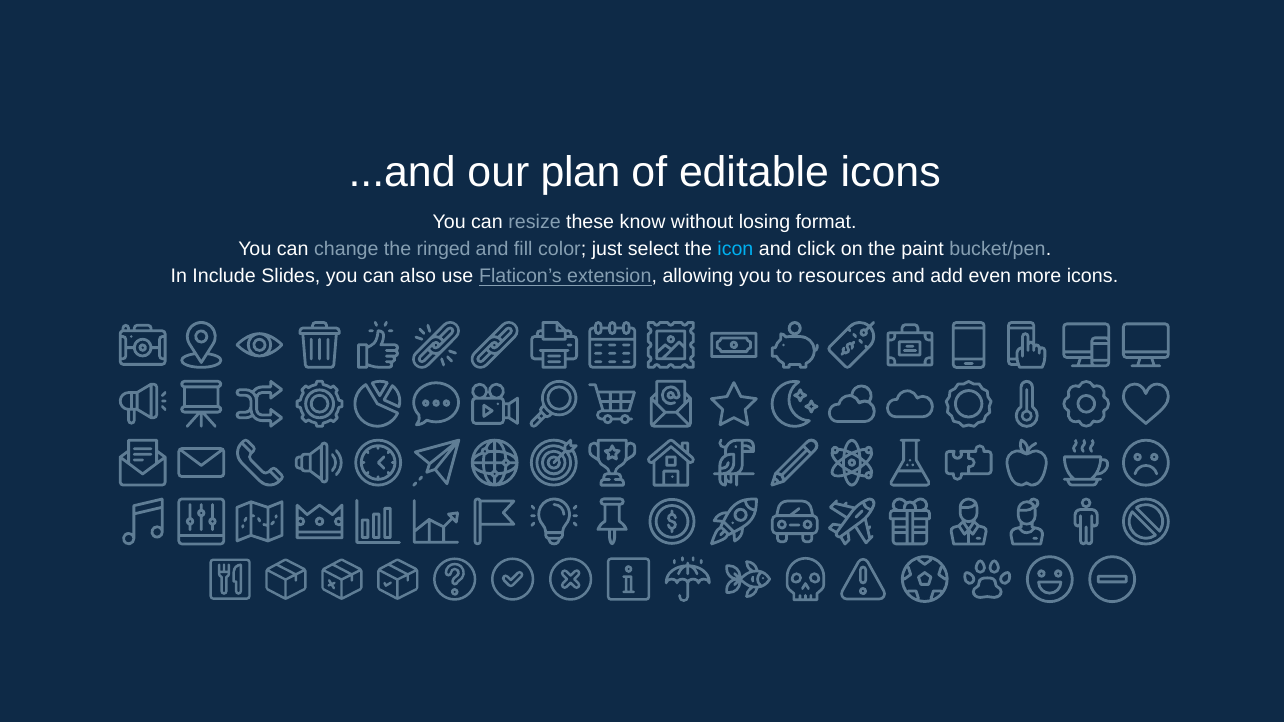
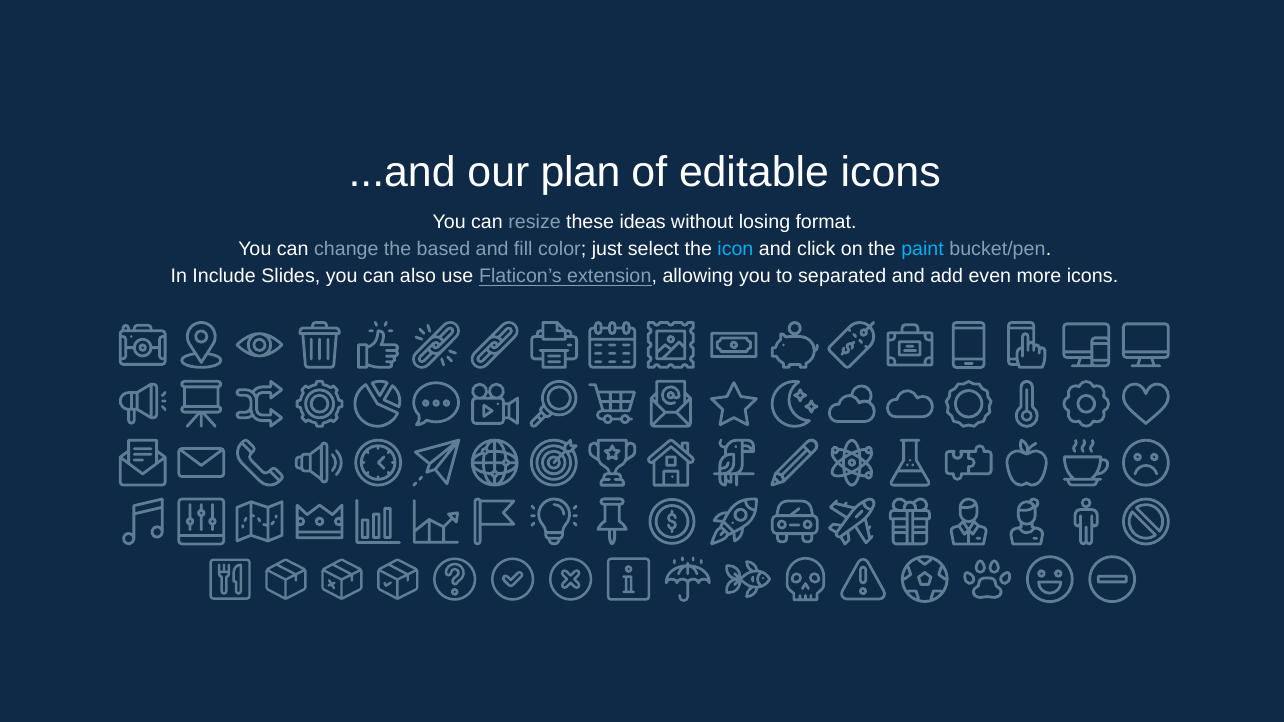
know: know -> ideas (643, 222)
ringed: ringed -> based (444, 250)
paint colour: white -> light blue (923, 250)
resources: resources -> separated (842, 277)
